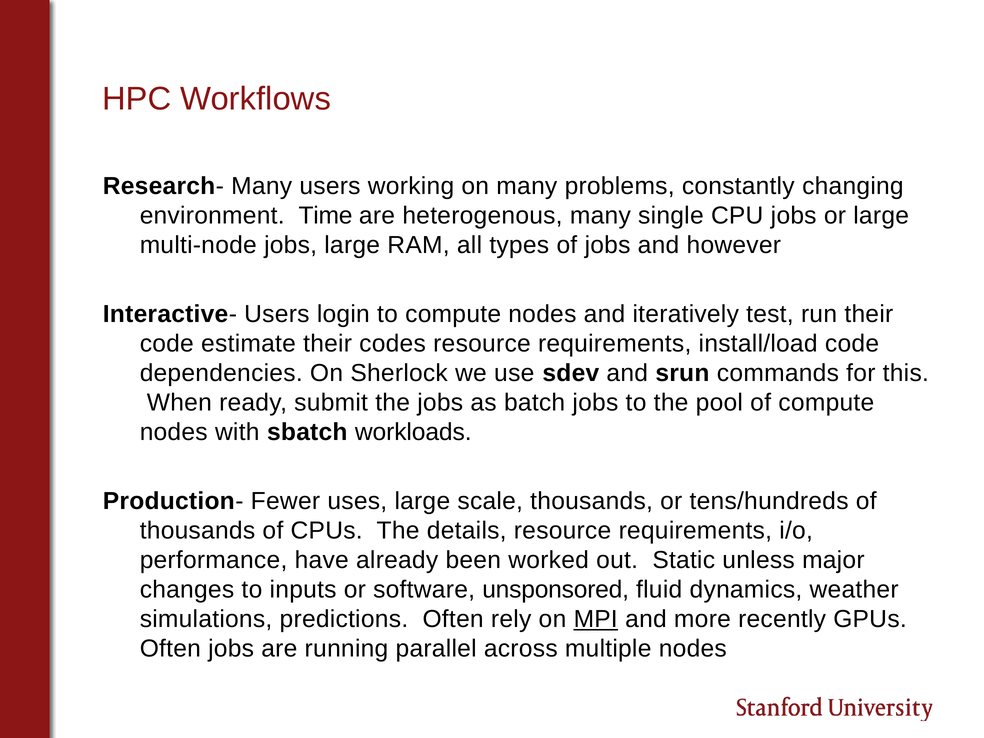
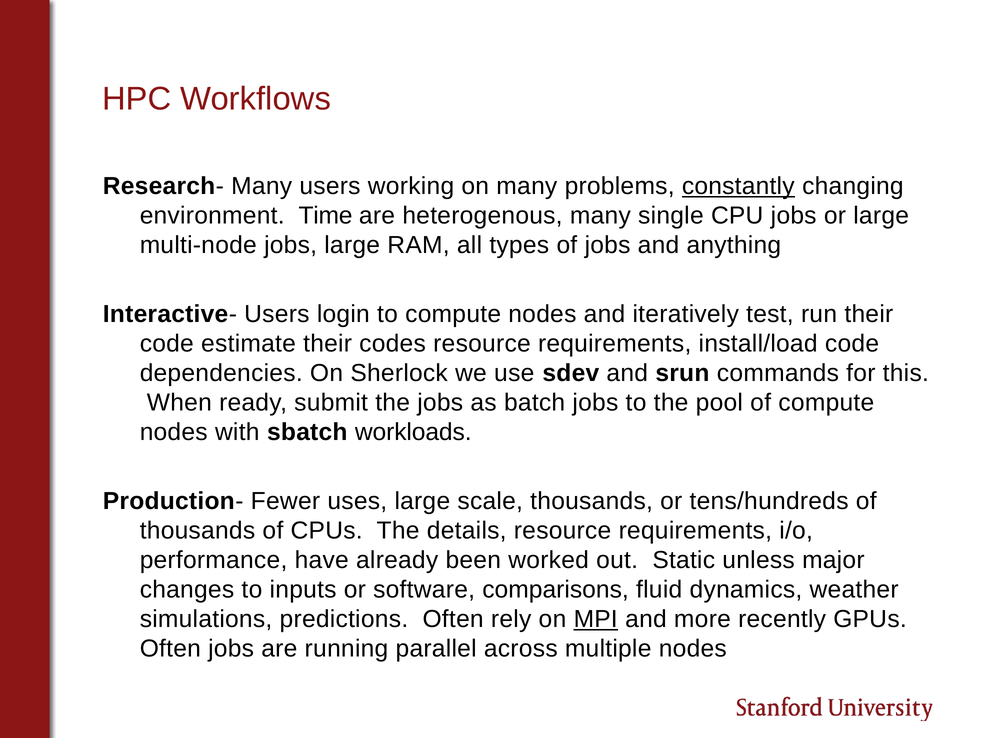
constantly underline: none -> present (738, 186)
however: however -> anything (734, 245)
unsponsored: unsponsored -> comparisons (556, 590)
